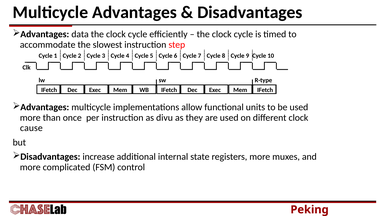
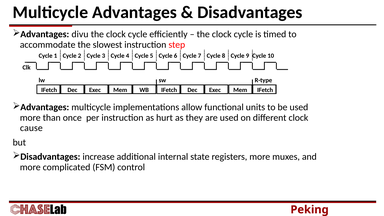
data: data -> divu (80, 34)
divu: divu -> hurt (165, 118)
